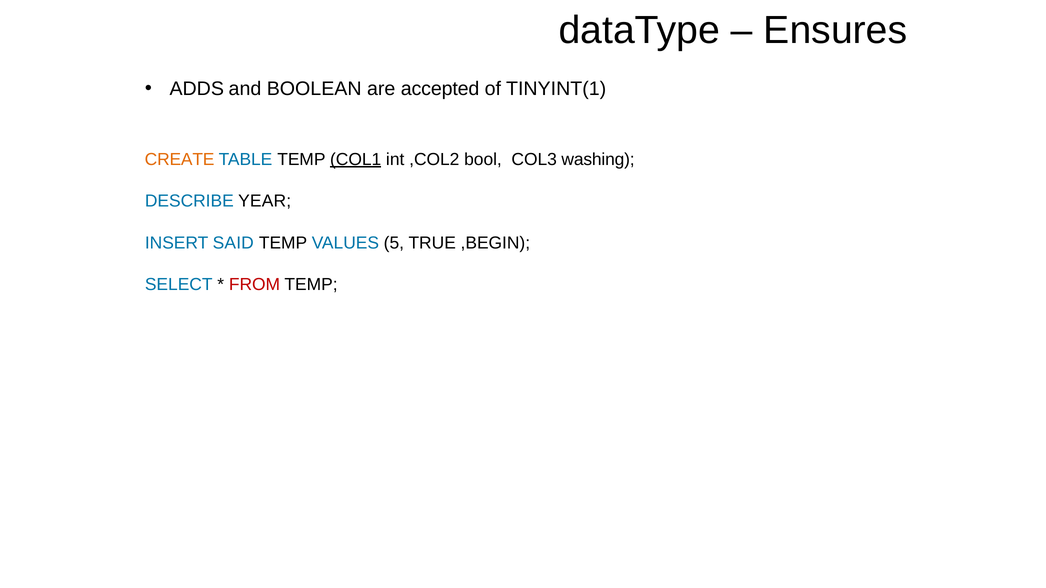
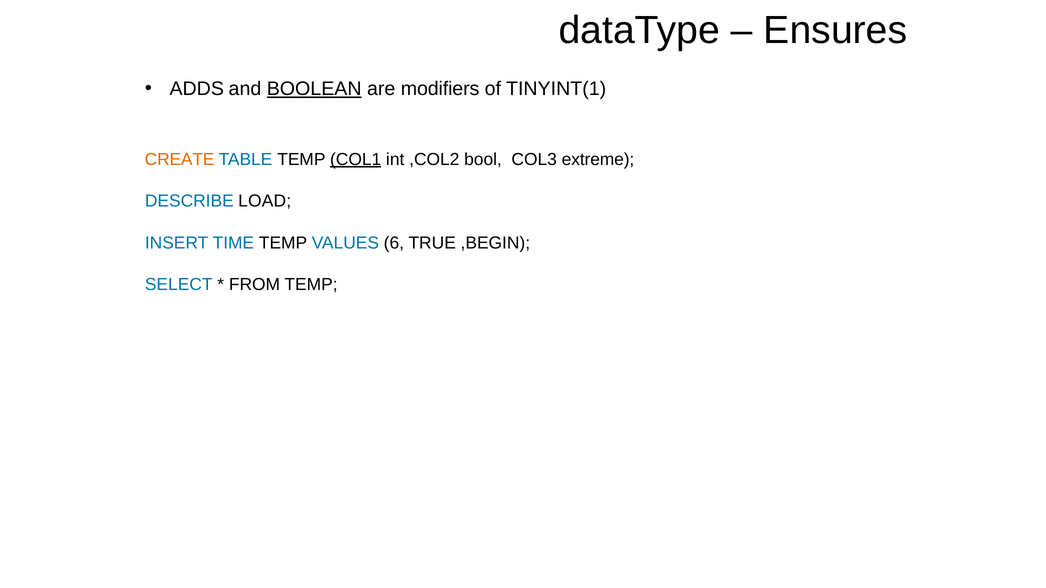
BOOLEAN underline: none -> present (314, 89)
accepted: accepted -> modifiers (440, 89)
washing: washing -> extreme (598, 159)
YEAR: YEAR -> LOAD (265, 201)
SAID: SAID -> TIME (233, 243)
5: 5 -> 6 (394, 243)
FROM colour: red -> black (254, 285)
